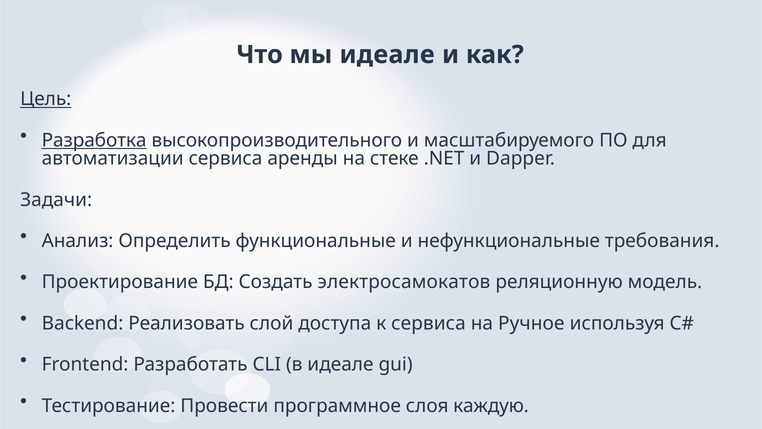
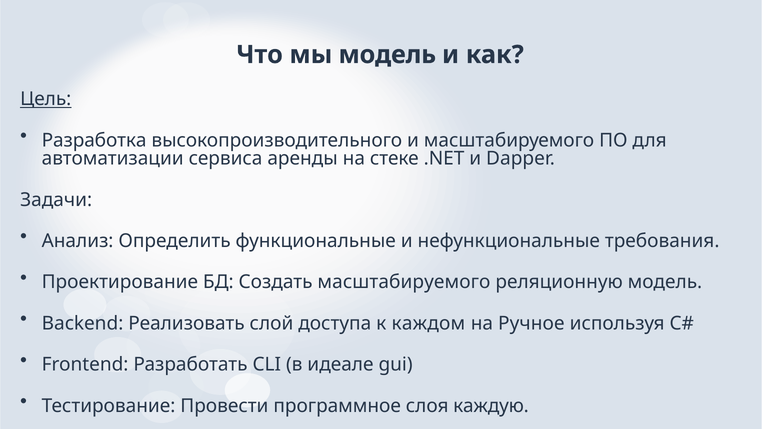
мы идеале: идеале -> модель (387, 55)
Разработка underline: present -> none (94, 140)
Создать электросамокатов: электросамокатов -> масштабируемого (404, 282)
к сервиса: сервиса -> каждом (428, 323)
